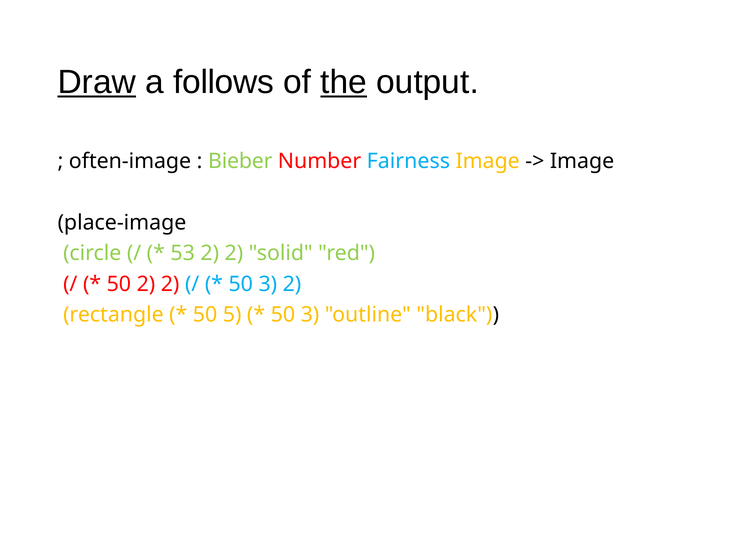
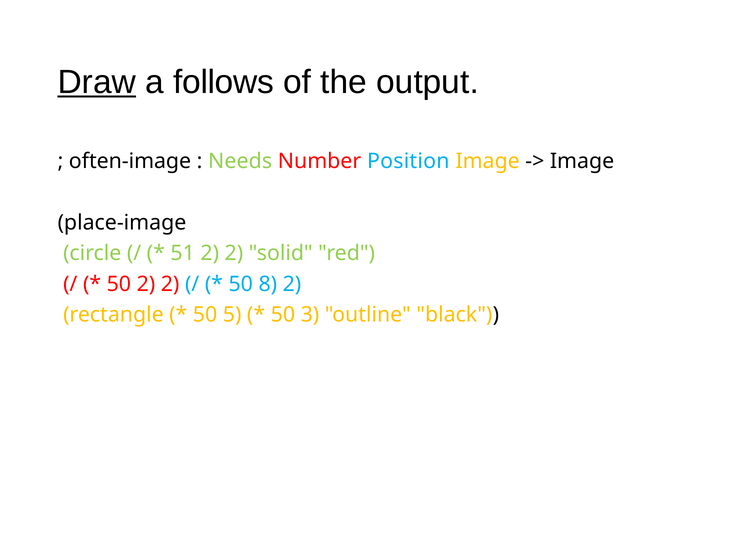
the underline: present -> none (344, 82)
Bieber: Bieber -> Needs (240, 161)
Fairness: Fairness -> Position (408, 161)
53: 53 -> 51 (183, 253)
3: 3 -> 8 (268, 284)
